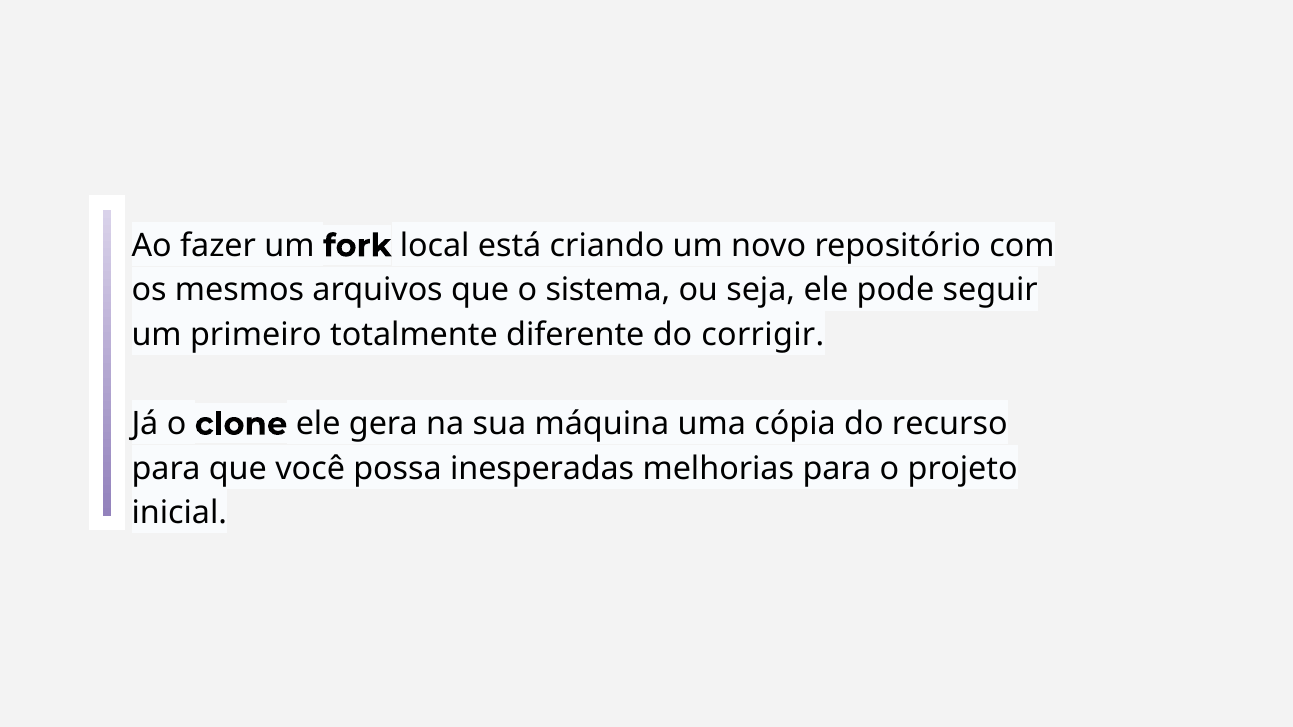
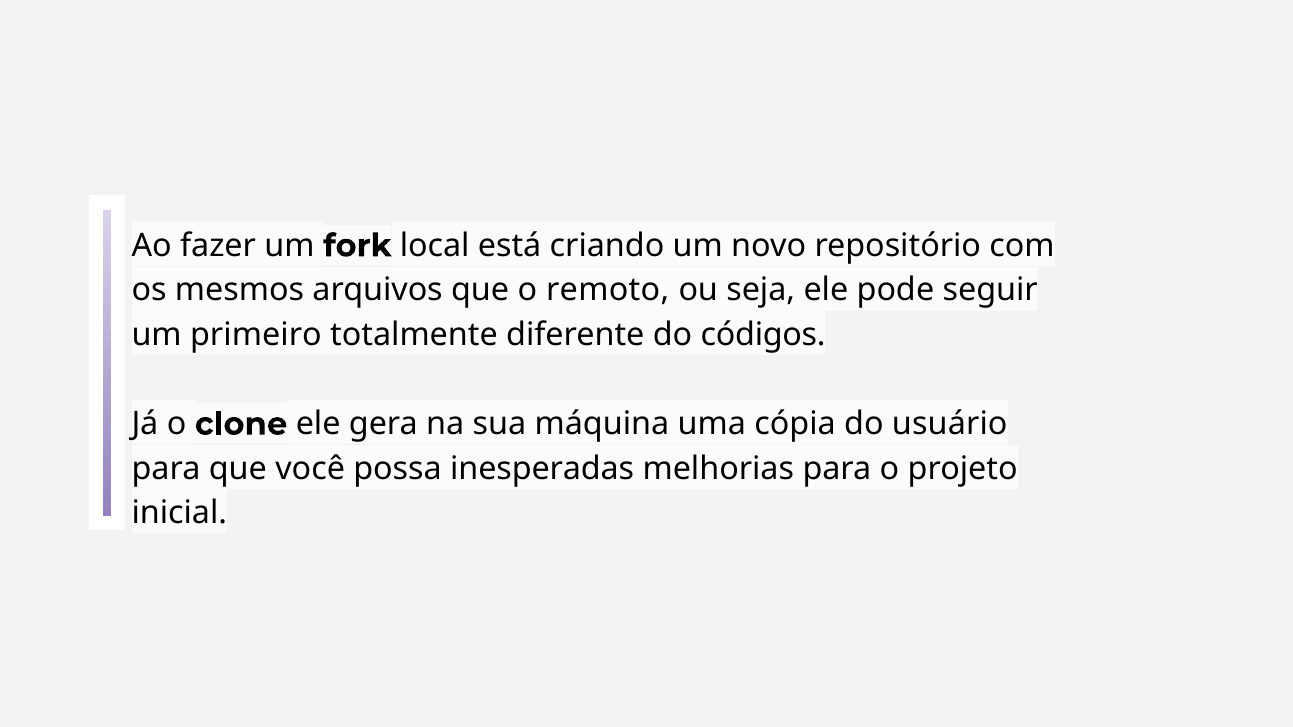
sistema: sistema -> remoto (608, 290)
corrigir: corrigir -> códigos (763, 335)
recurso: recurso -> usuário (950, 424)
